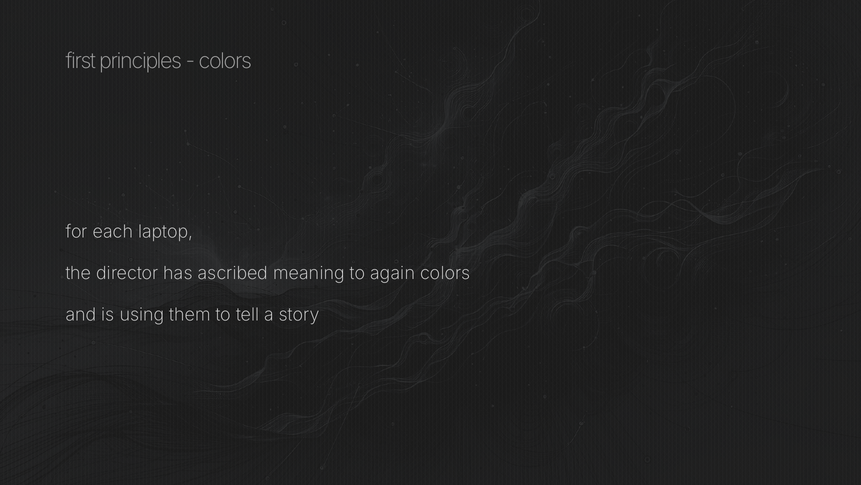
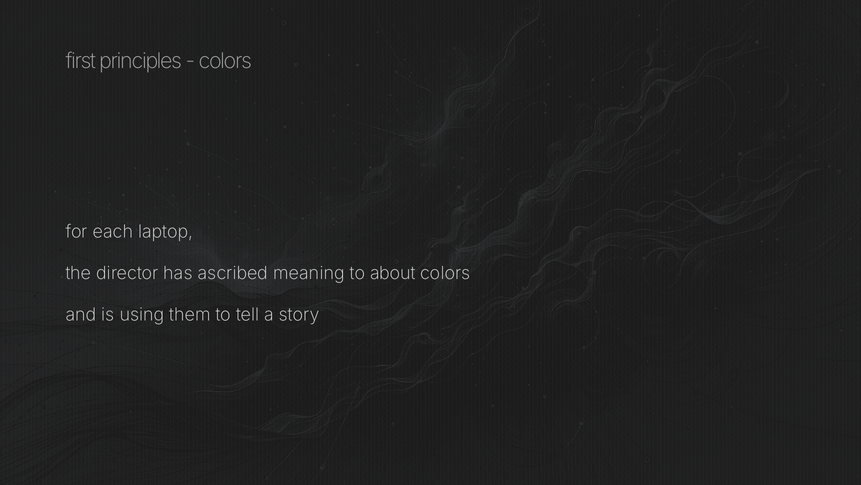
again: again -> about (393, 273)
